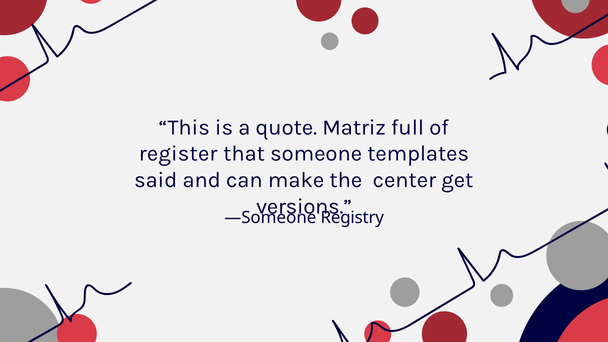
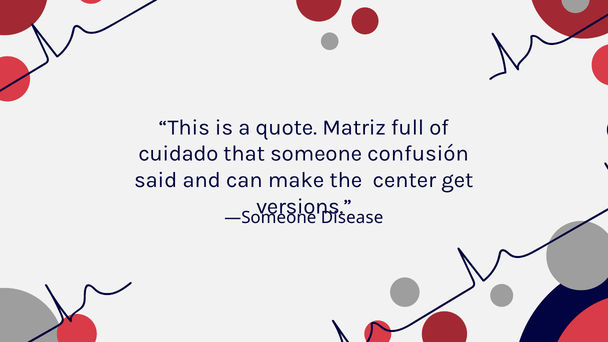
register: register -> cuidado (178, 154)
templates: templates -> confusión (418, 154)
Registry: Registry -> Disease (352, 218)
